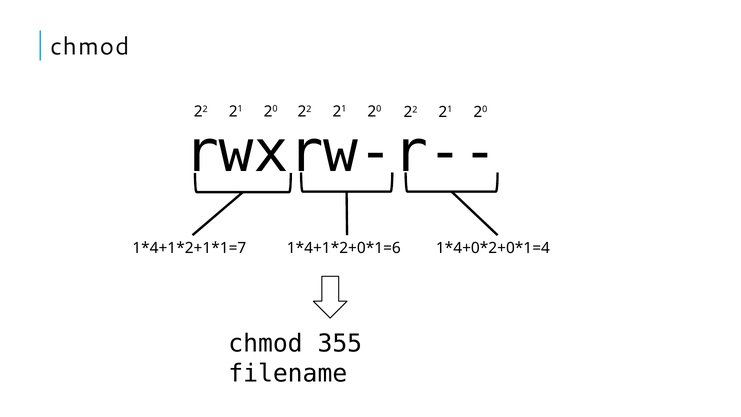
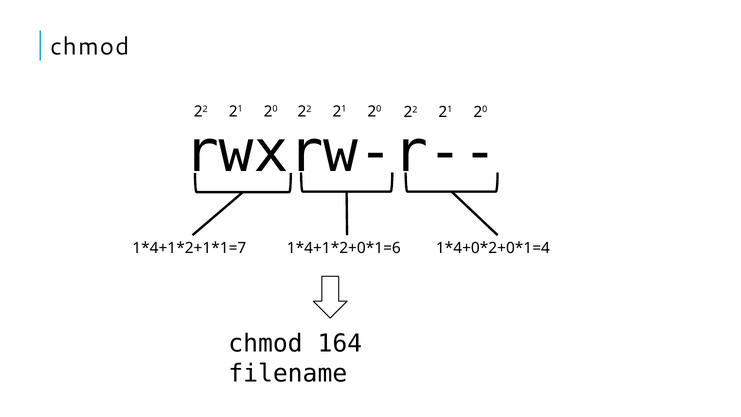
355: 355 -> 164 (340, 344)
